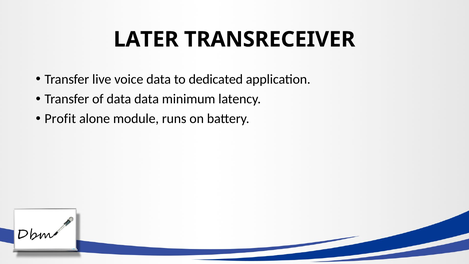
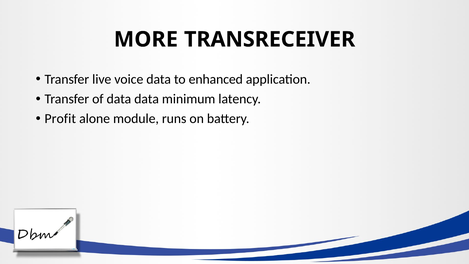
LATER: LATER -> MORE (146, 39)
dedicated: dedicated -> enhanced (216, 79)
